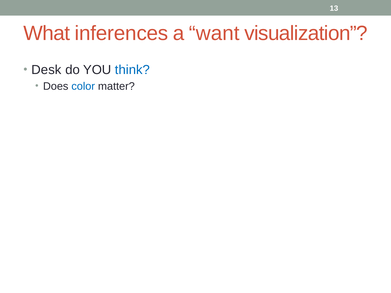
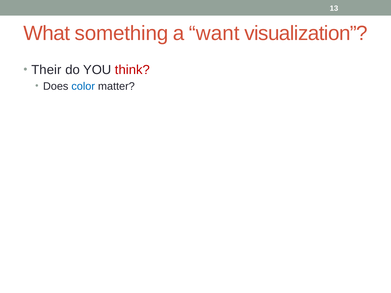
inferences: inferences -> something (121, 33)
Desk: Desk -> Their (46, 70)
think colour: blue -> red (132, 70)
